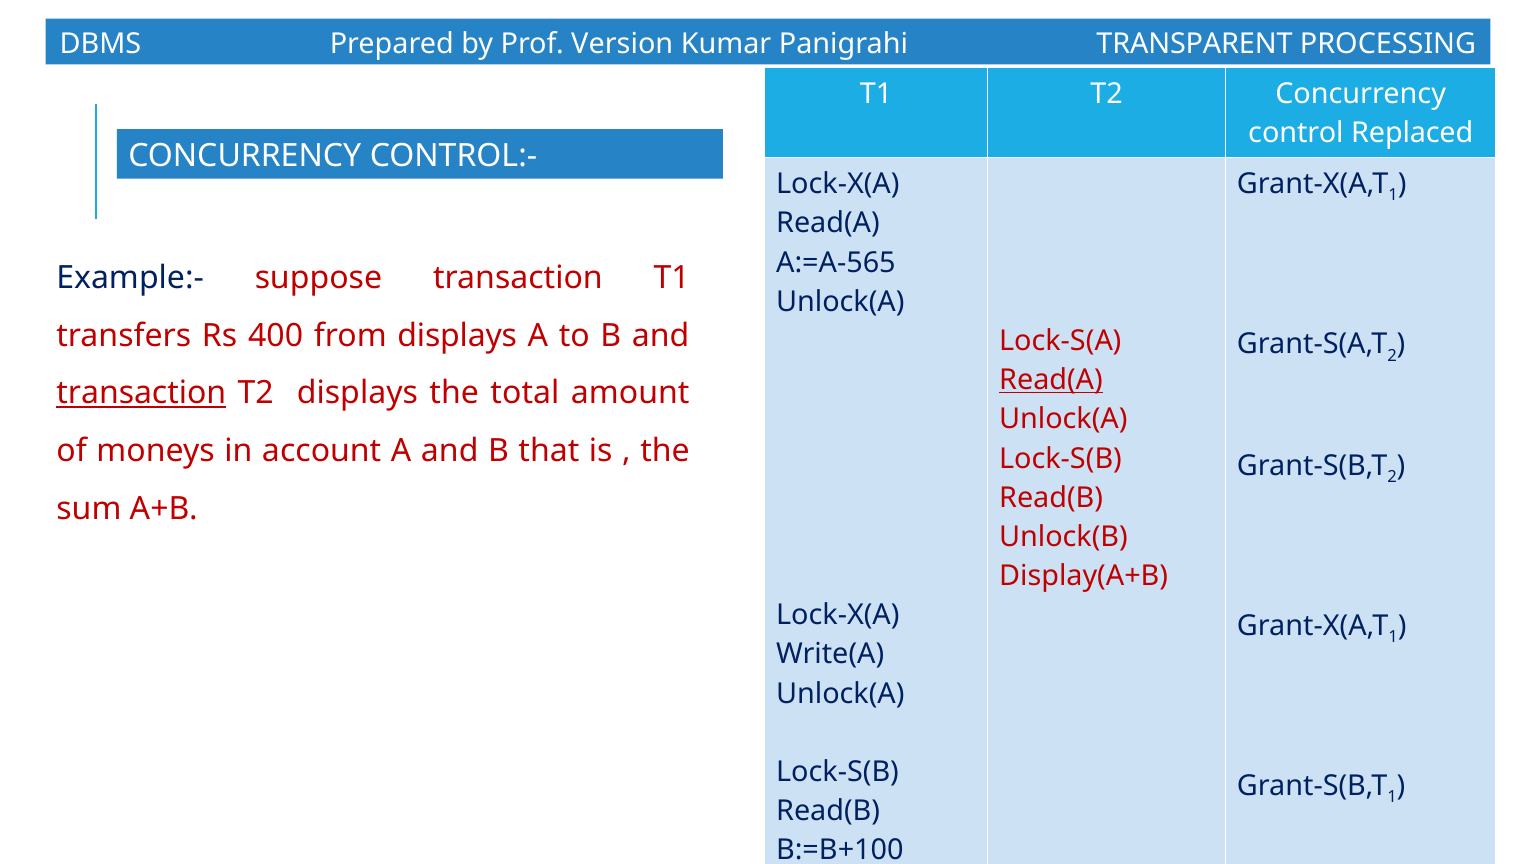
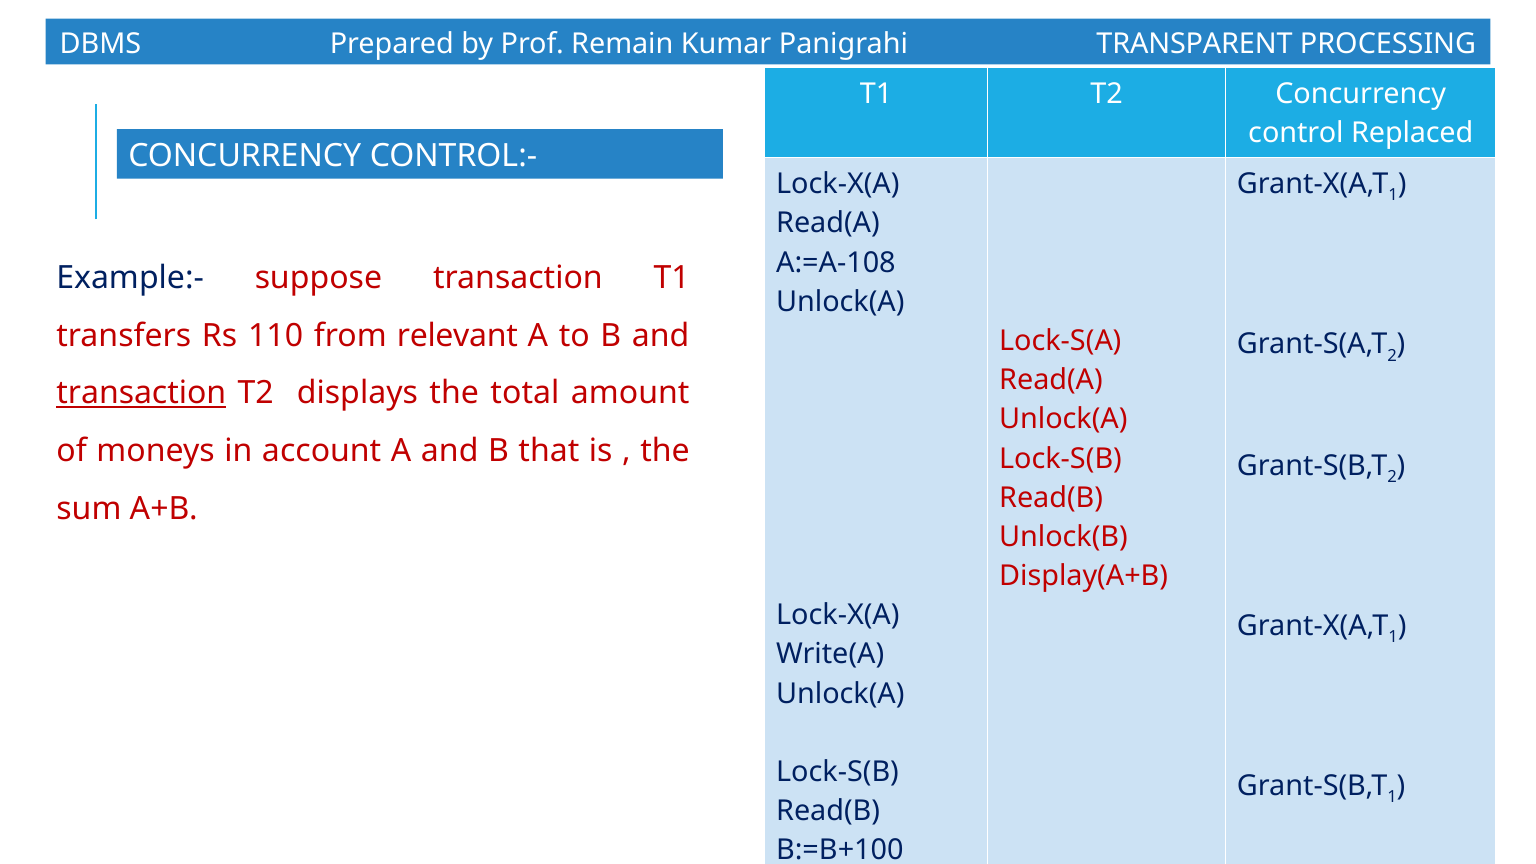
Version: Version -> Remain (622, 44)
A:=A-565: A:=A-565 -> A:=A-108 (836, 263)
400: 400 -> 110 (276, 336)
from displays: displays -> relevant (457, 336)
Read(A underline: present -> none (1051, 380)
